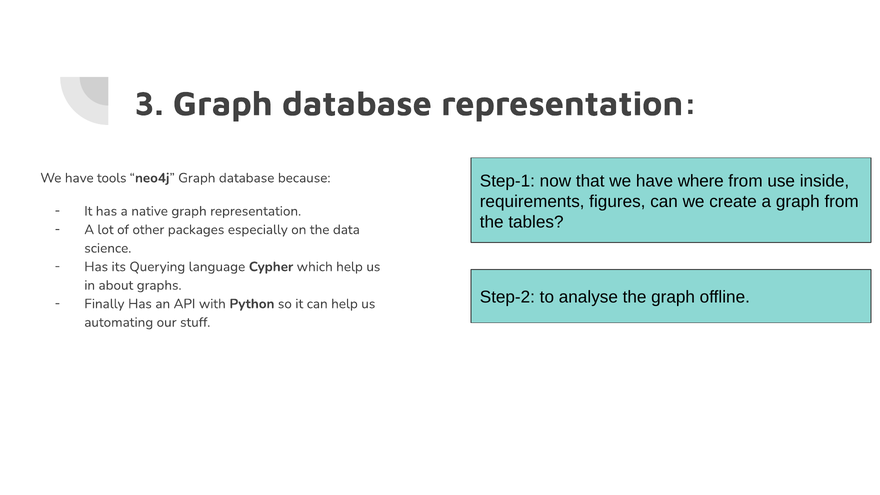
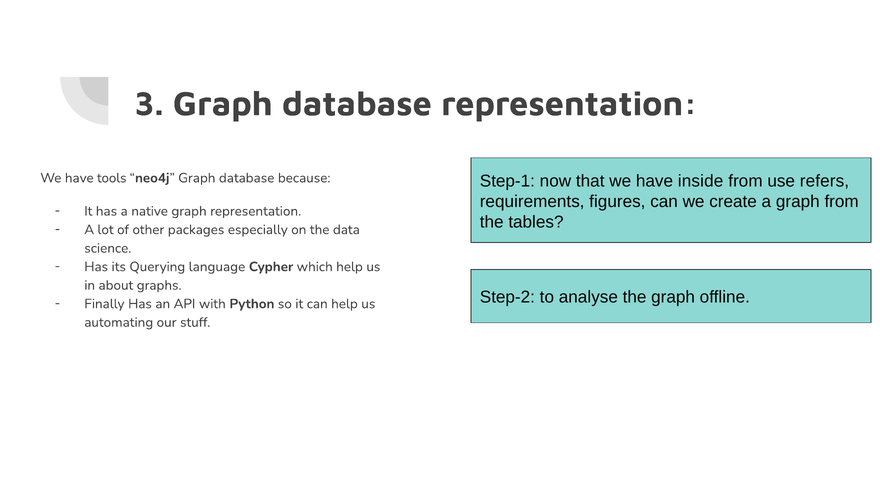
where: where -> inside (701, 181)
inside: inside -> refers (824, 181)
